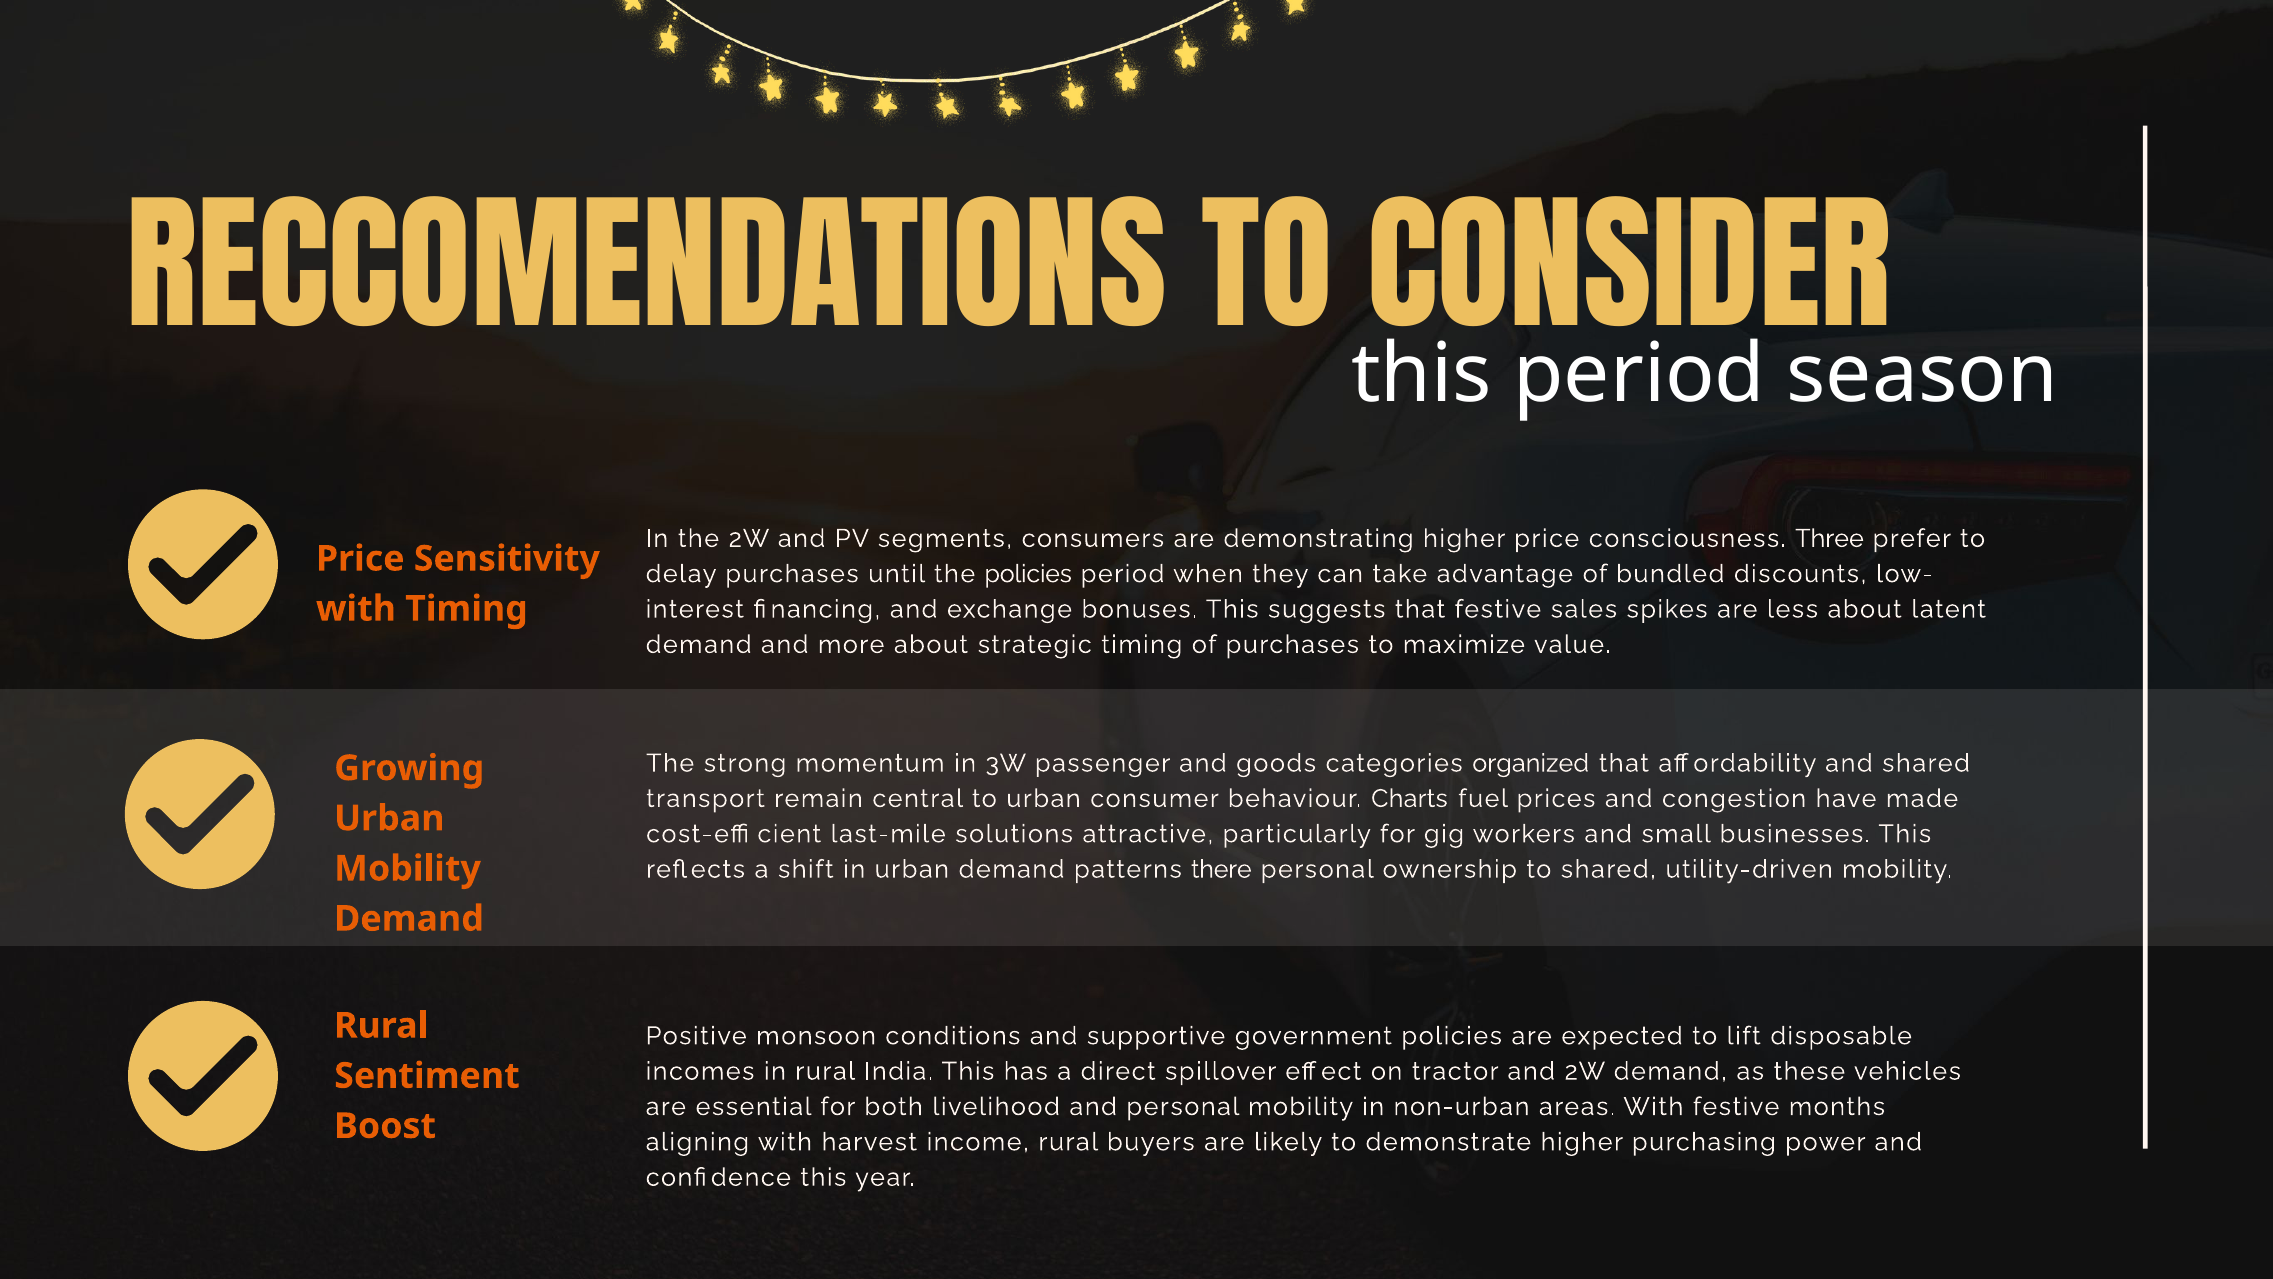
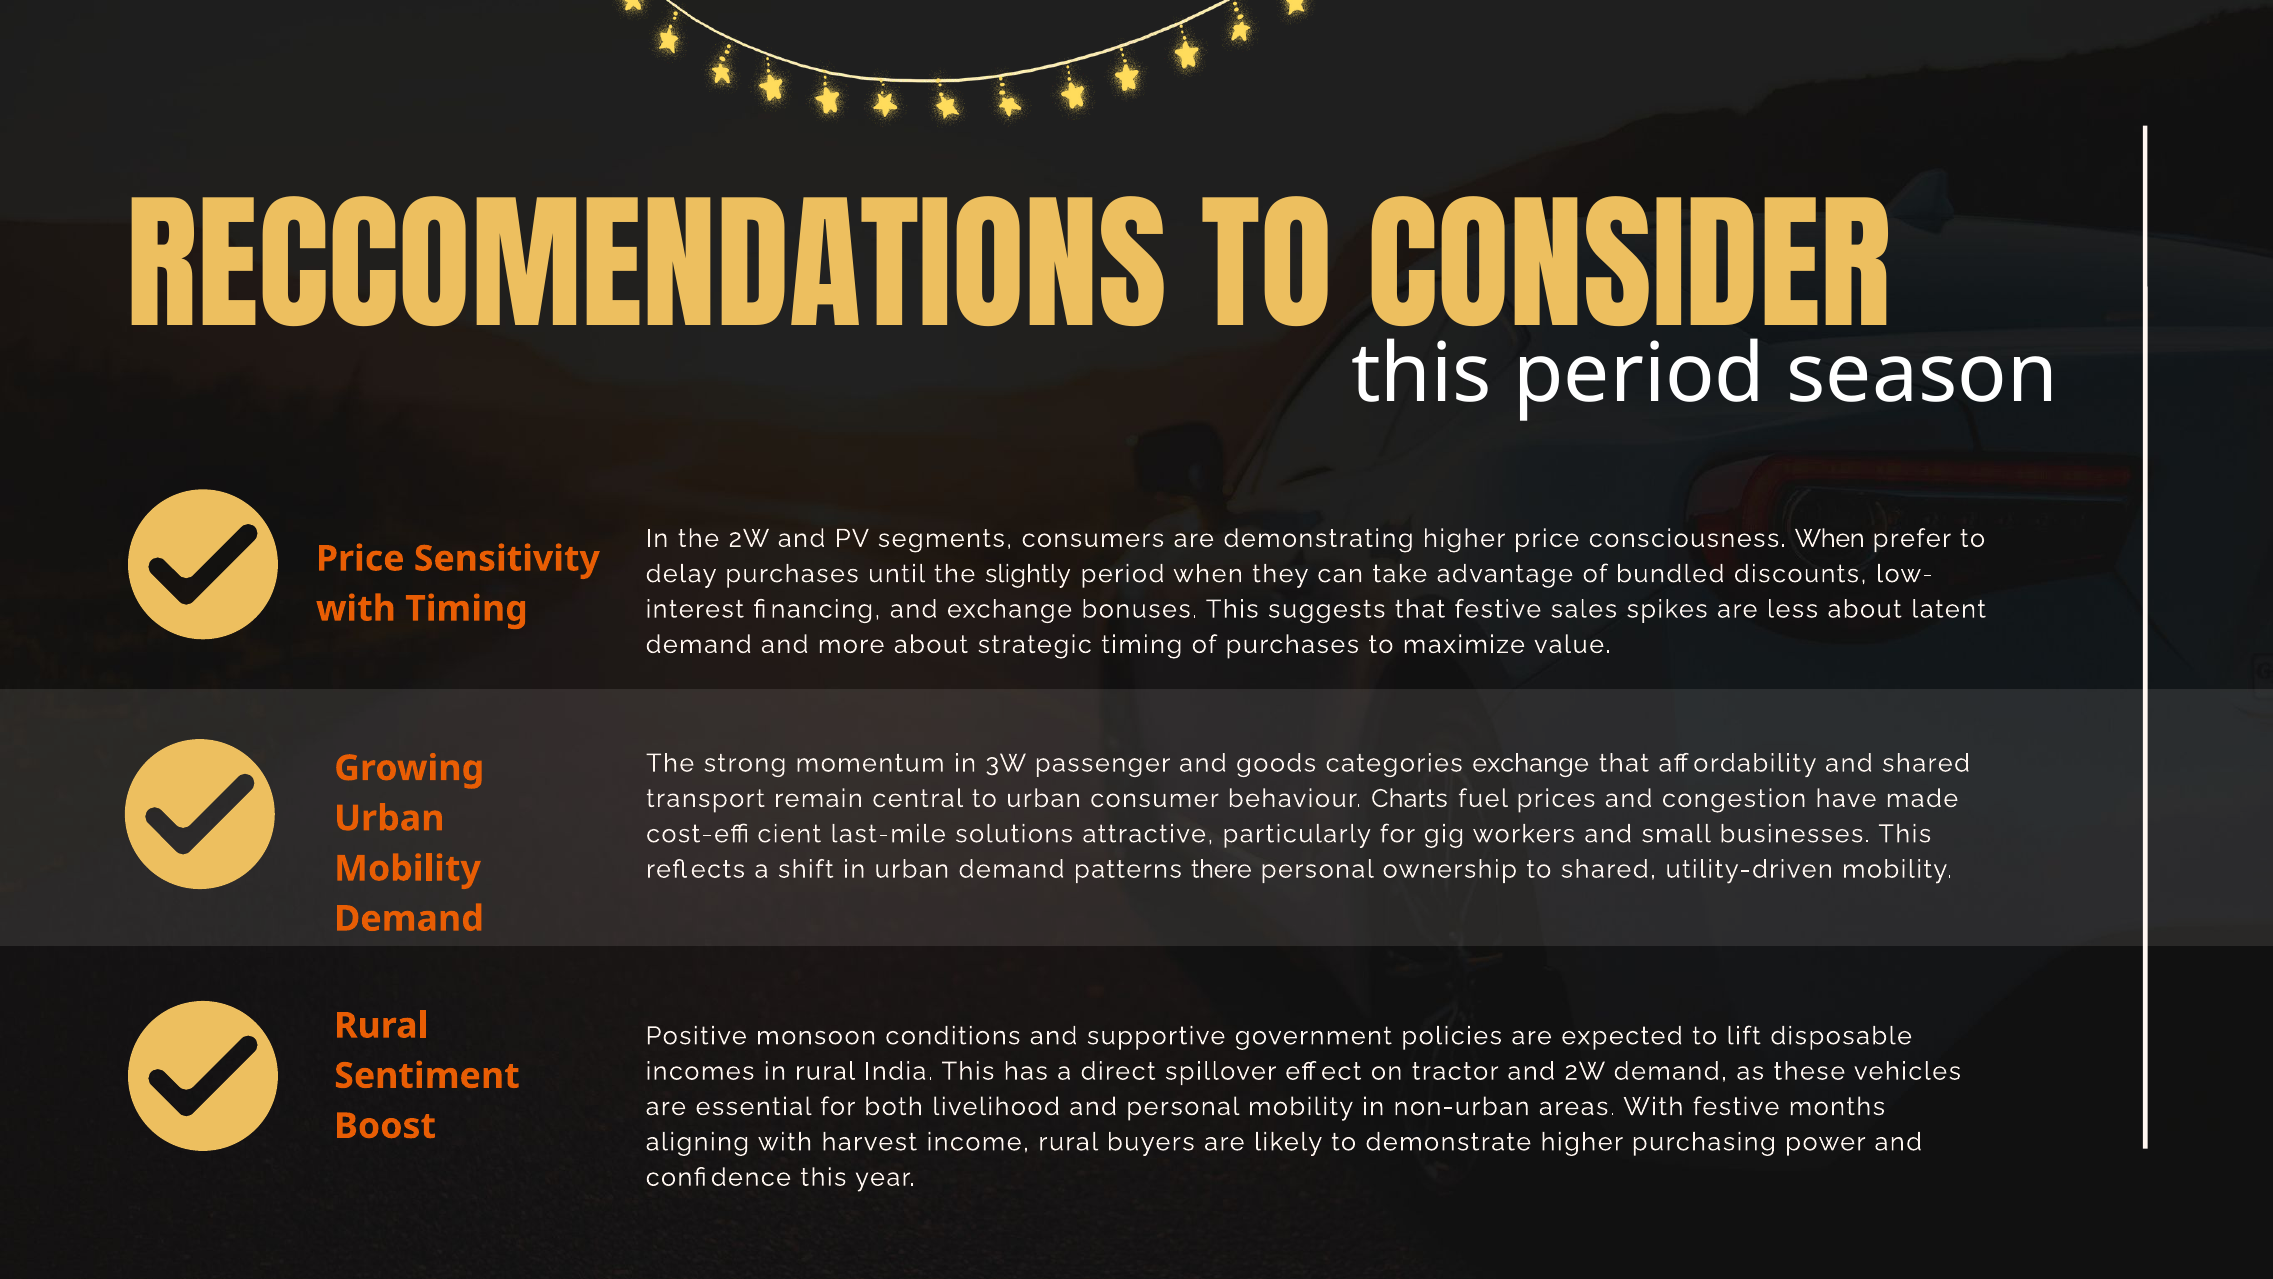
consciousness Three: Three -> When (1830, 538)
the policies: policies -> slightly (1028, 574)
categories organized: organized -> exchange (1531, 763)
